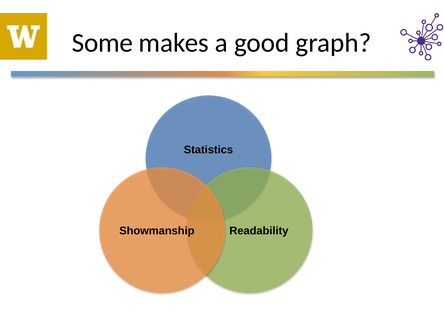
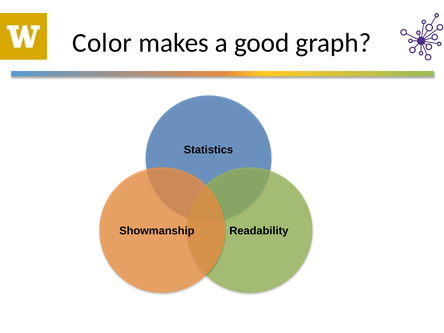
Some: Some -> Color (102, 43)
